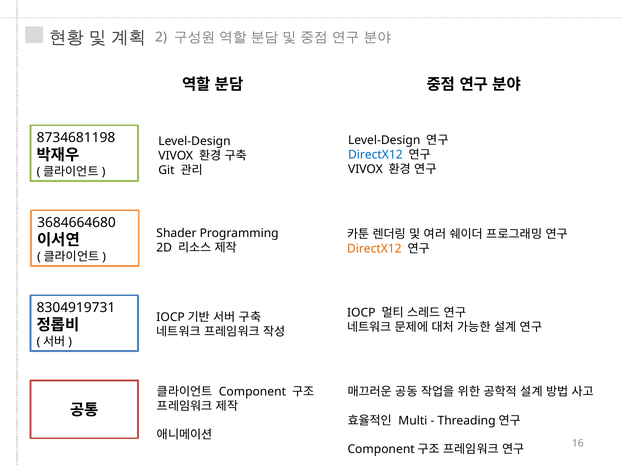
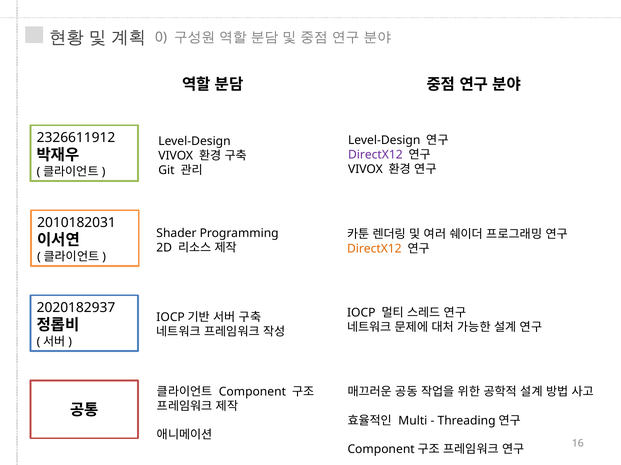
2: 2 -> 0 (161, 37)
8734681198: 8734681198 -> 2326611912 (76, 138)
DirectX12 colour: blue -> purple (375, 155)
3684664680: 3684664680 -> 2010182031 (77, 223)
8304919731: 8304919731 -> 2020182937 (76, 308)
